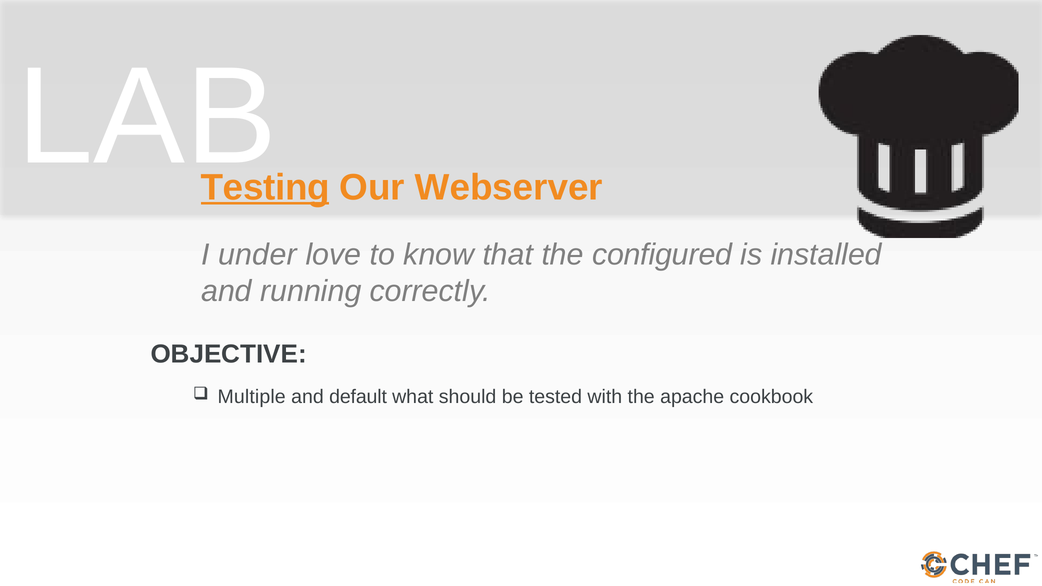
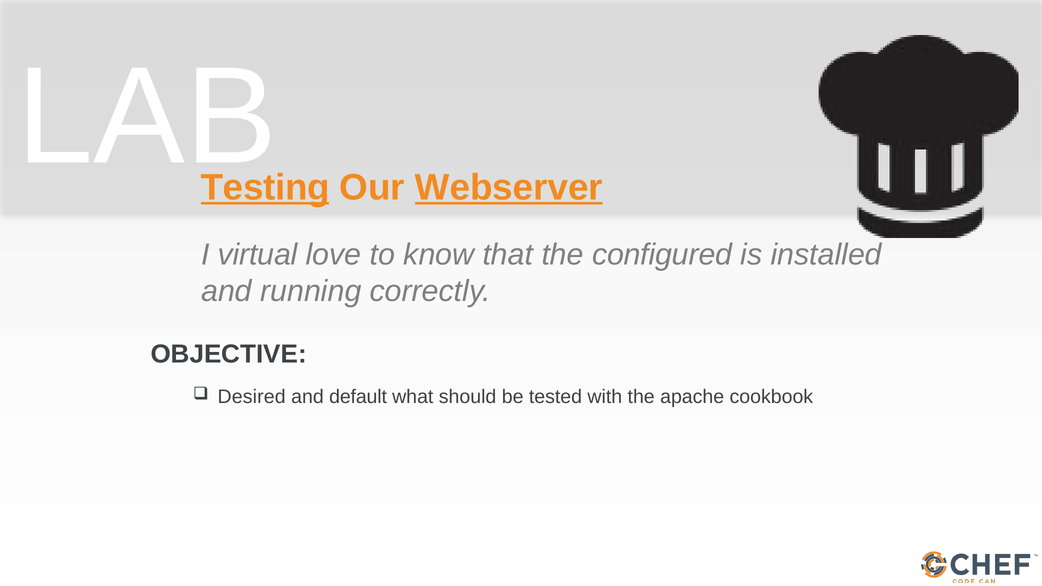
Webserver underline: none -> present (509, 188)
under: under -> virtual (258, 255)
Multiple: Multiple -> Desired (252, 397)
